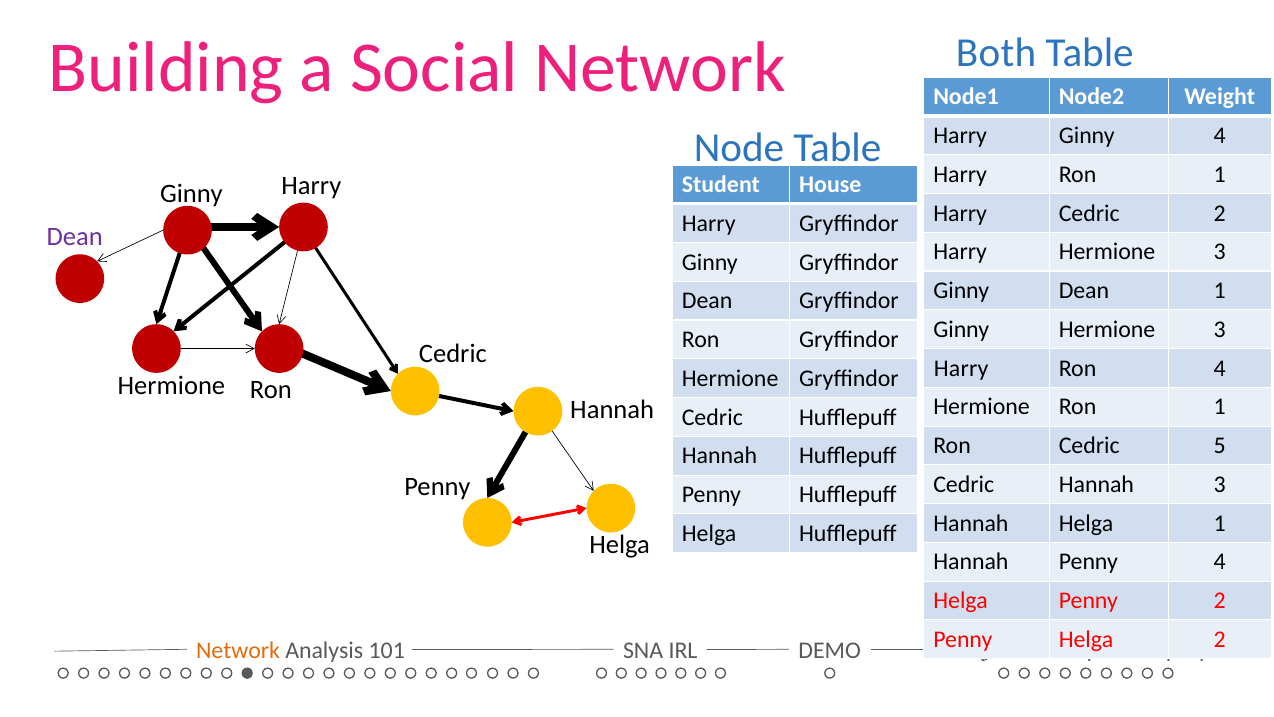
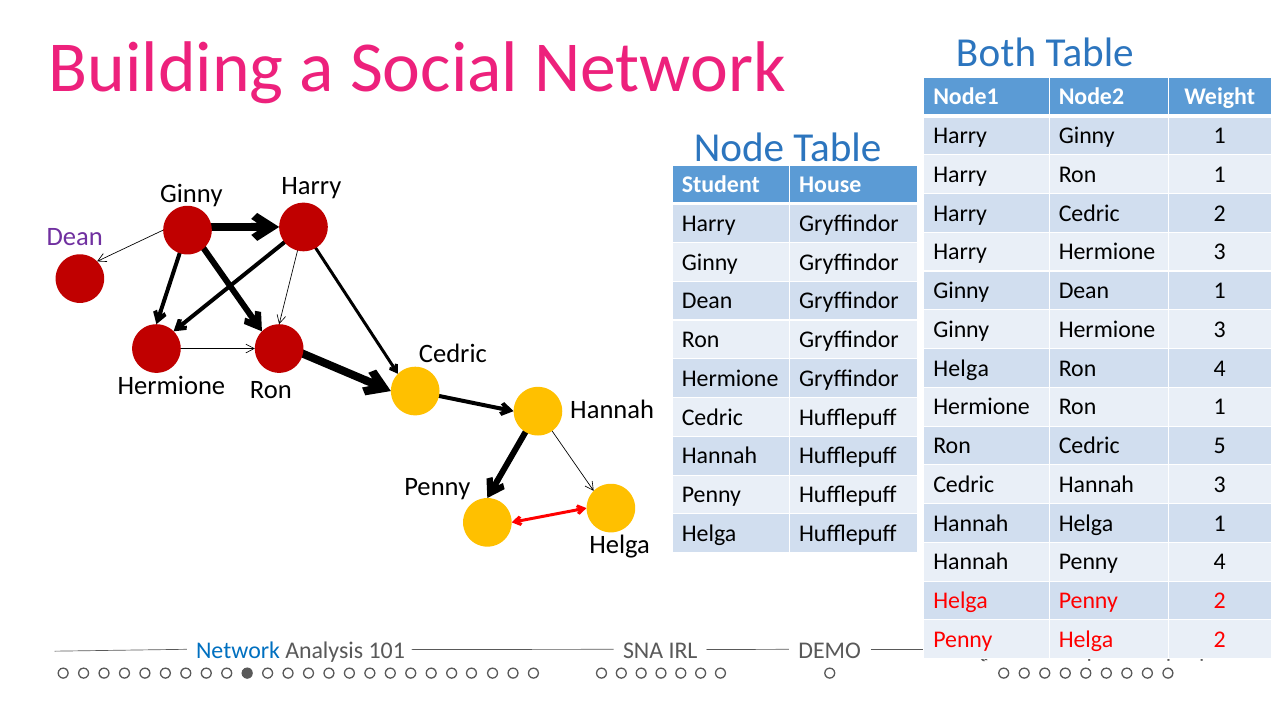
Ginny 4: 4 -> 1 (1220, 136)
Harry: Harry -> Helga (961, 368)
Network colour: orange -> blue (238, 651)
